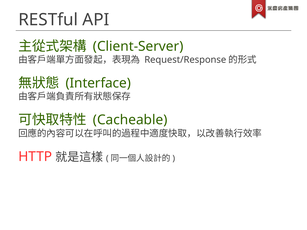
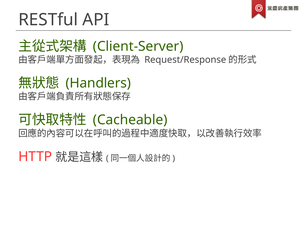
Interface: Interface -> Handlers (98, 83)
